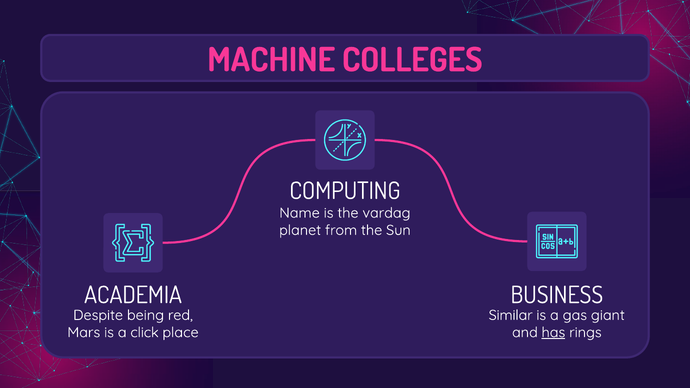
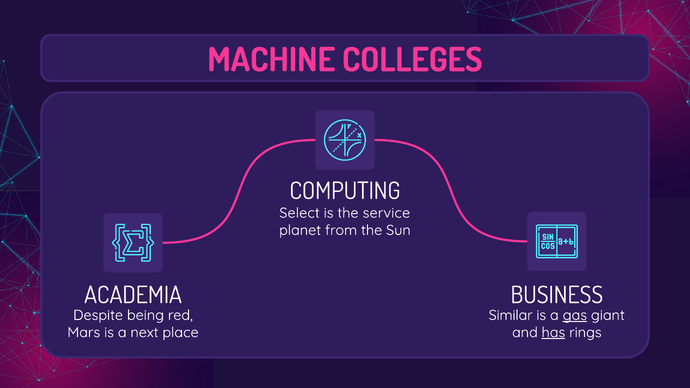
Name: Name -> Select (300, 213)
vardag: vardag -> service (386, 213)
gas underline: none -> present (575, 315)
click: click -> next (144, 333)
